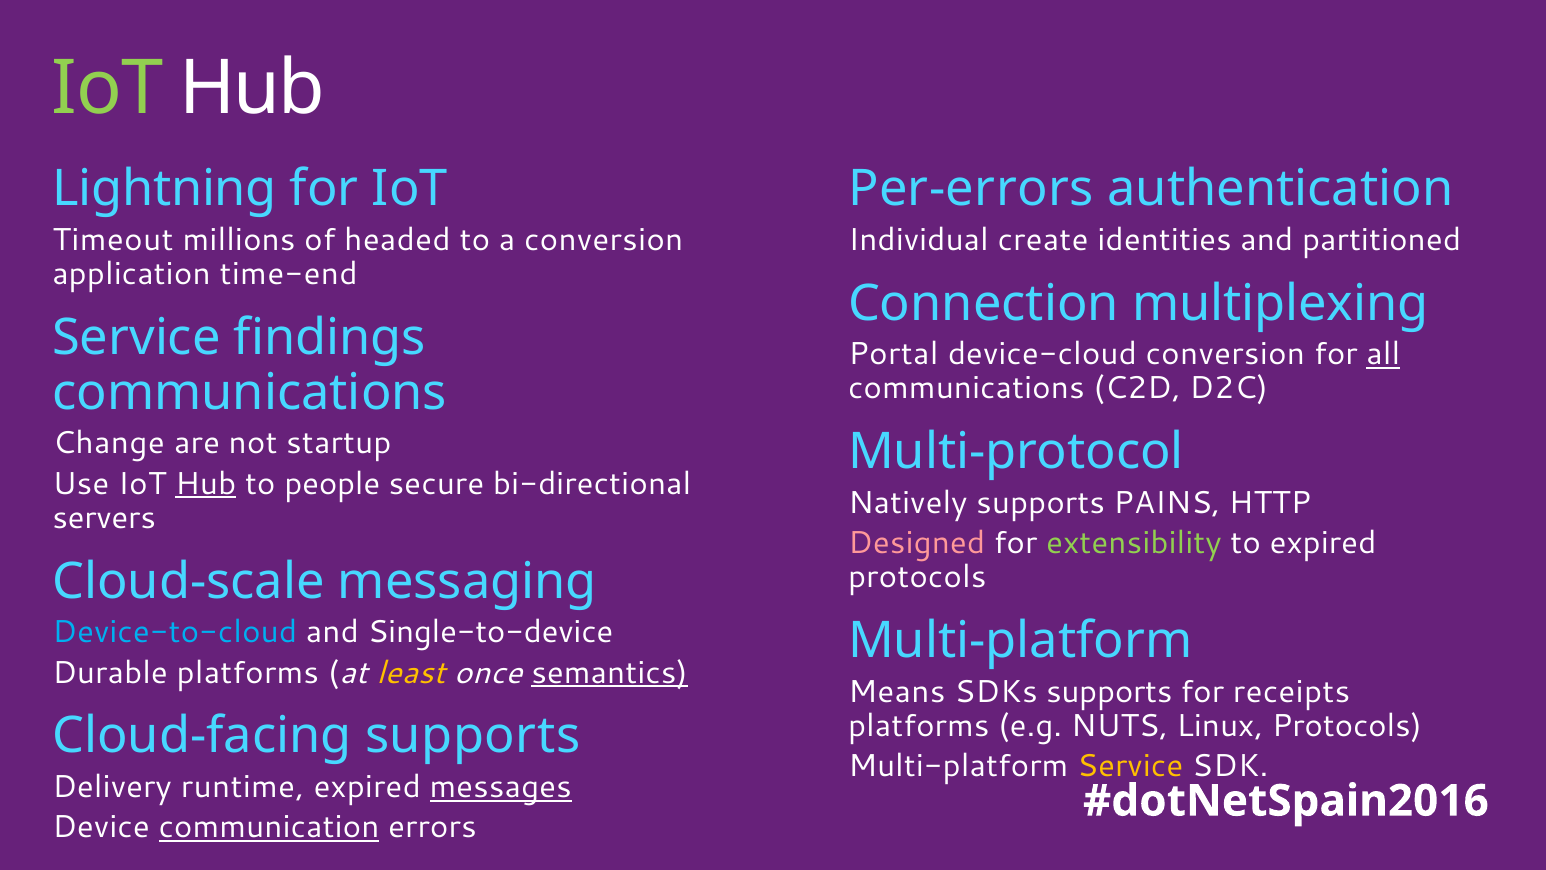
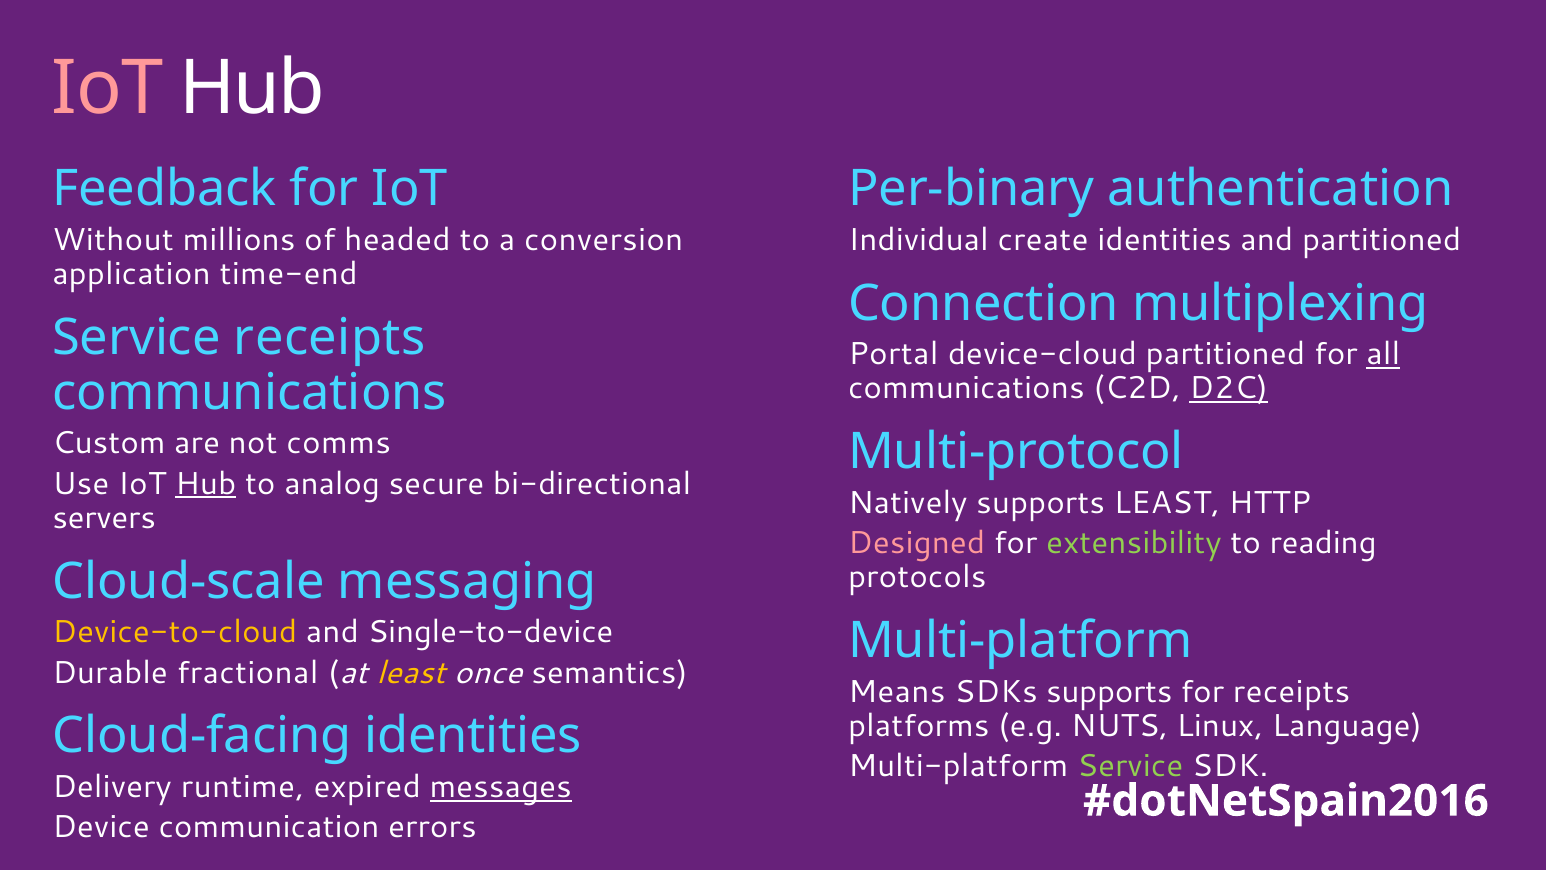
IoT colour: light green -> pink (108, 89)
Lightning: Lightning -> Feedback (165, 189)
Per-errors: Per-errors -> Per-binary (971, 189)
Timeout: Timeout -> Without (113, 240)
Service findings: findings -> receipts (330, 338)
device-cloud conversion: conversion -> partitioned (1225, 354)
D2C underline: none -> present (1229, 388)
Change: Change -> Custom (109, 443)
startup: startup -> comms (339, 443)
people: people -> analog (332, 483)
supports PAINS: PAINS -> LEAST (1167, 503)
to expired: expired -> reading (1323, 543)
Device-to-cloud colour: light blue -> yellow (175, 632)
Durable platforms: platforms -> fractional (248, 672)
semantics underline: present -> none (610, 672)
Linux Protocols: Protocols -> Language (1347, 726)
Cloud-facing supports: supports -> identities (473, 736)
Service colour: yellow -> light green (1130, 766)
communication underline: present -> none (269, 827)
